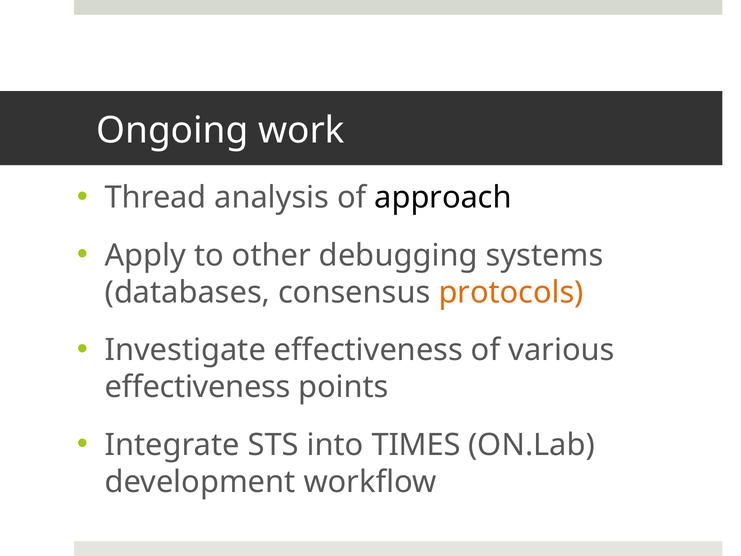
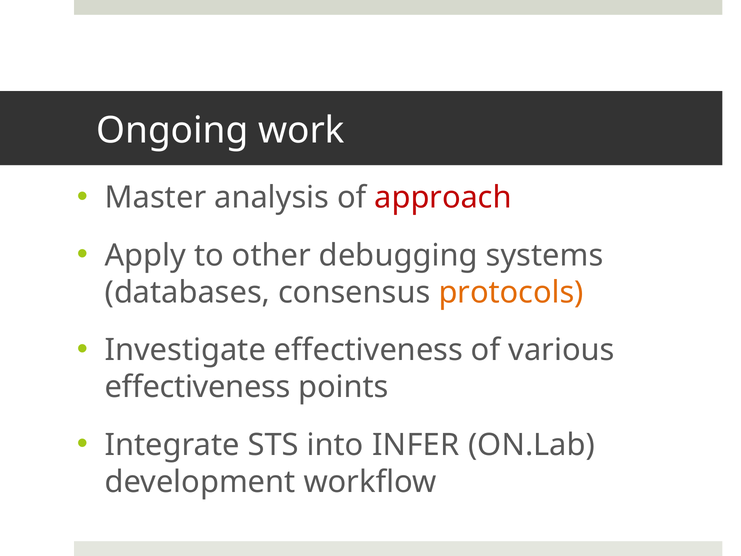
Thread: Thread -> Master (156, 198)
approach colour: black -> red (443, 198)
TIMES: TIMES -> INFER (416, 445)
